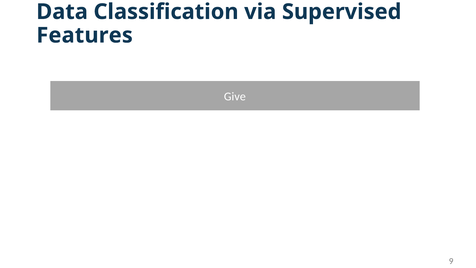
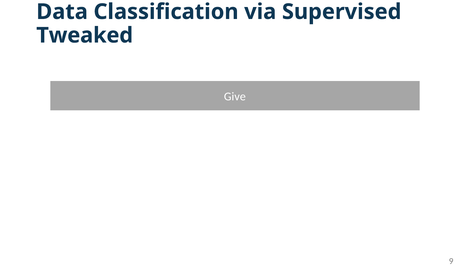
Features: Features -> Tweaked (85, 35)
